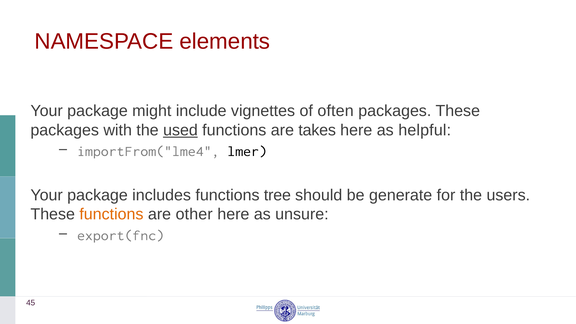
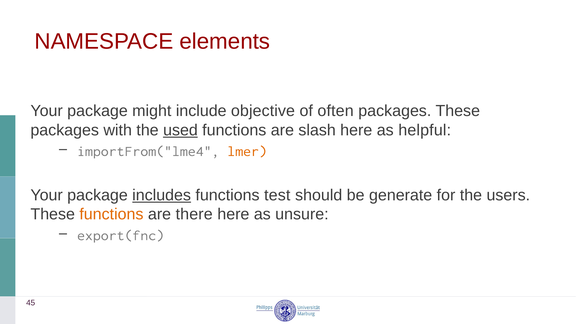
vignettes: vignettes -> objective (263, 111)
takes: takes -> slash (317, 130)
lmer colour: black -> orange (247, 151)
includes underline: none -> present (162, 195)
tree: tree -> test (277, 195)
other: other -> there (194, 214)
